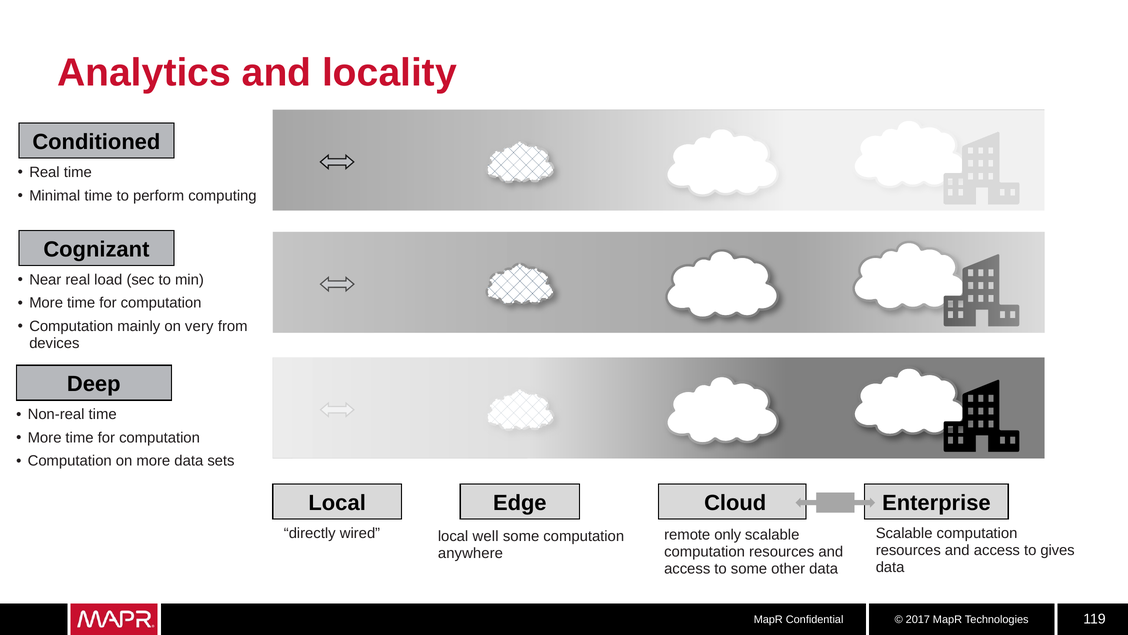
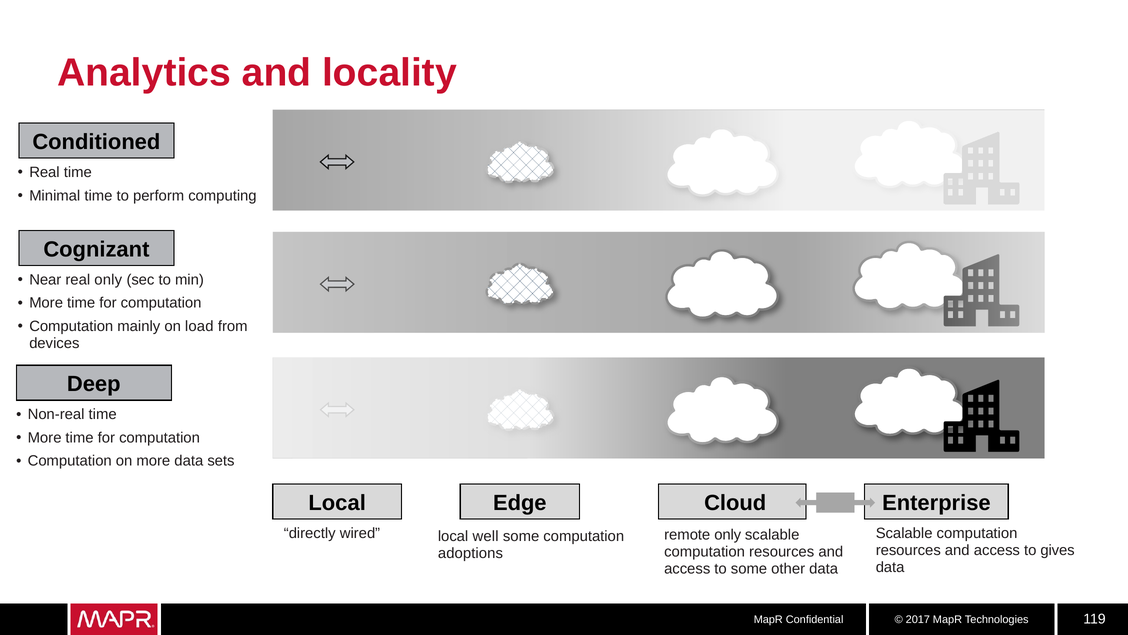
real load: load -> only (108, 280)
very: very -> load (199, 326)
anywhere: anywhere -> adoptions (470, 553)
